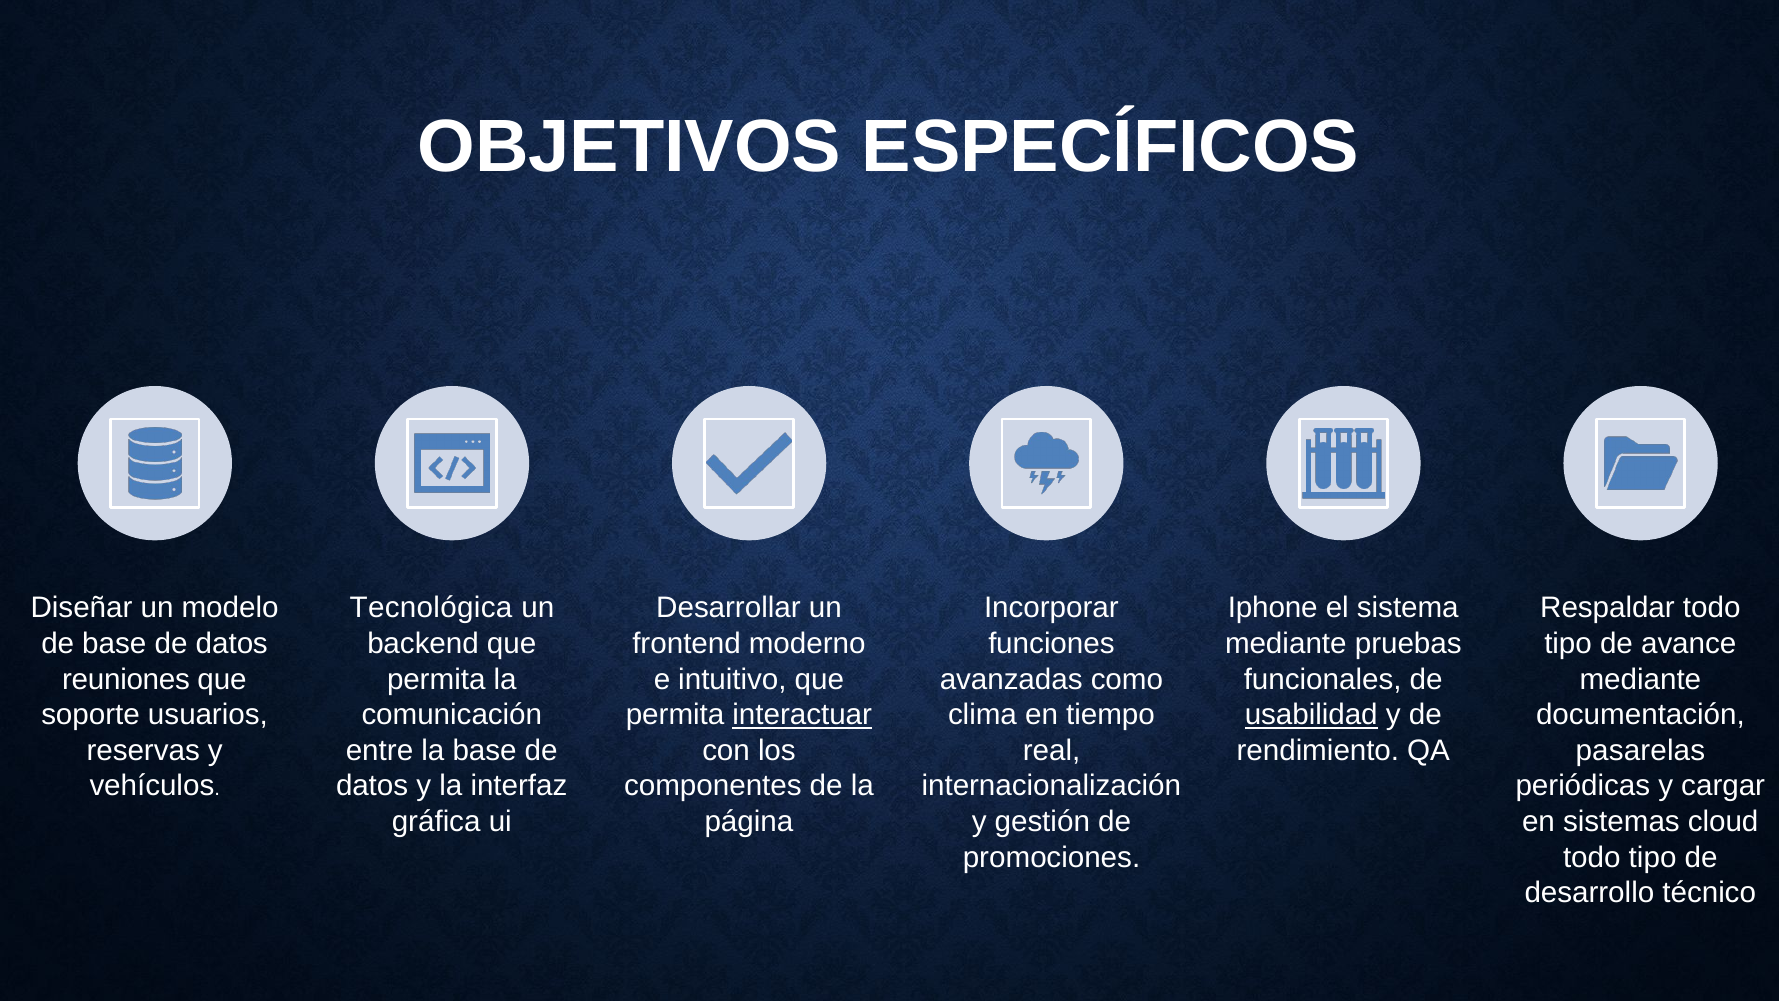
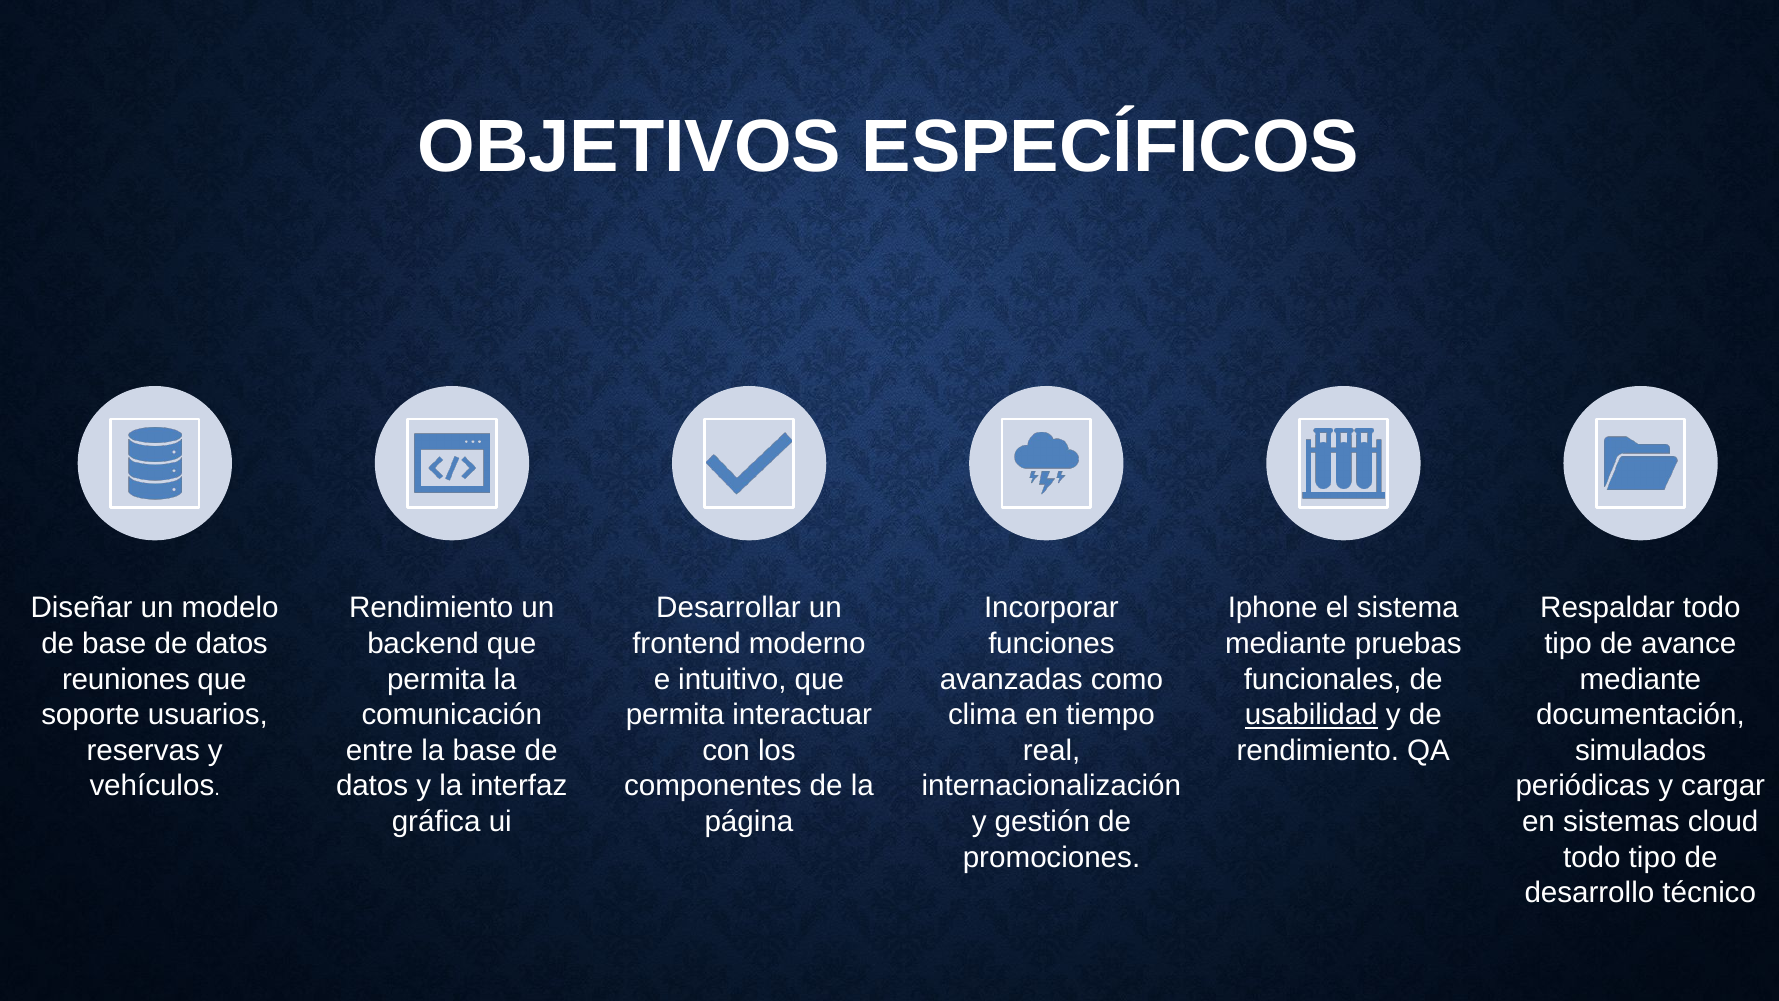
Tecnológica: Tecnológica -> Rendimiento (431, 608)
interactuar underline: present -> none (802, 715)
pasarelas: pasarelas -> simulados (1641, 750)
